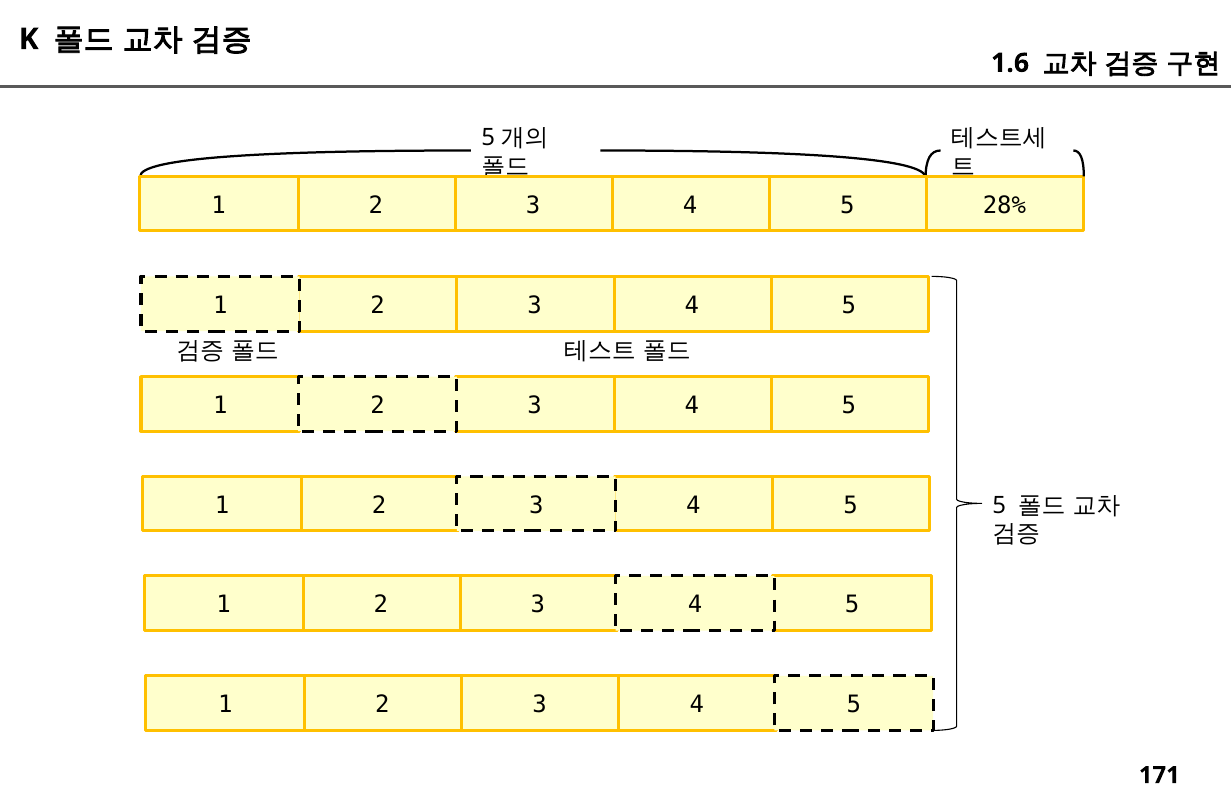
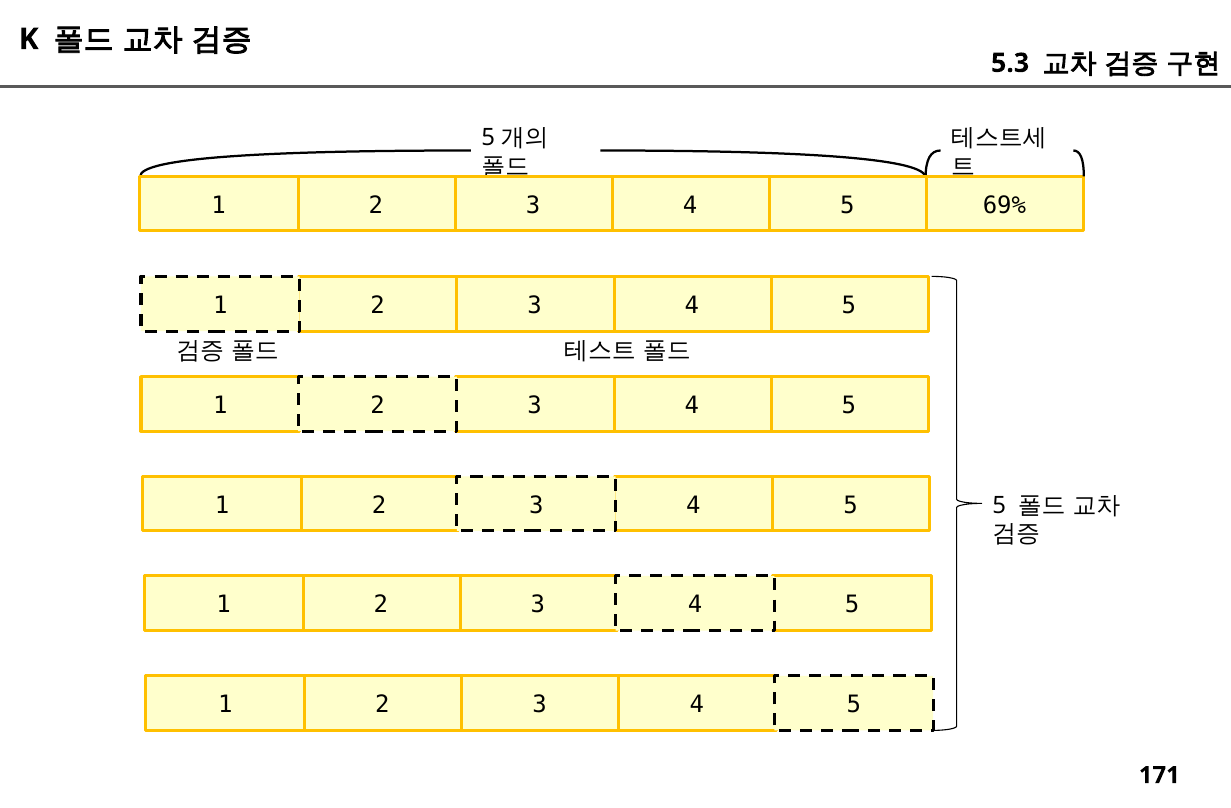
1.6: 1.6 -> 5.3 (1010, 63)
28%: 28% -> 69% (1004, 205)
